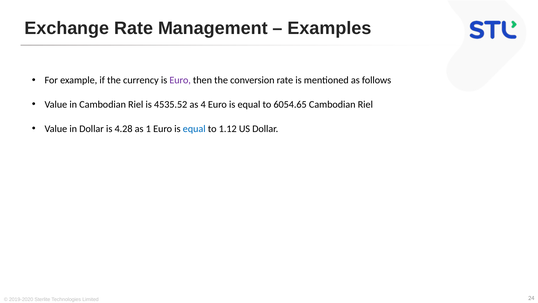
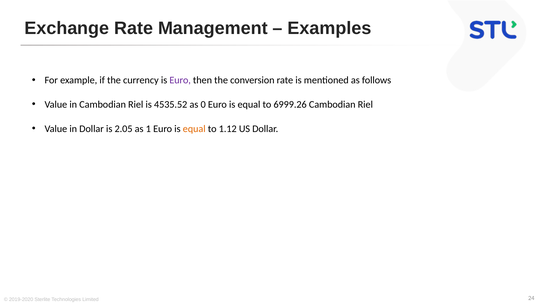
4: 4 -> 0 (203, 104)
6054.65: 6054.65 -> 6999.26 (290, 104)
4.28: 4.28 -> 2.05 (124, 129)
equal colour: blue -> orange (194, 129)
